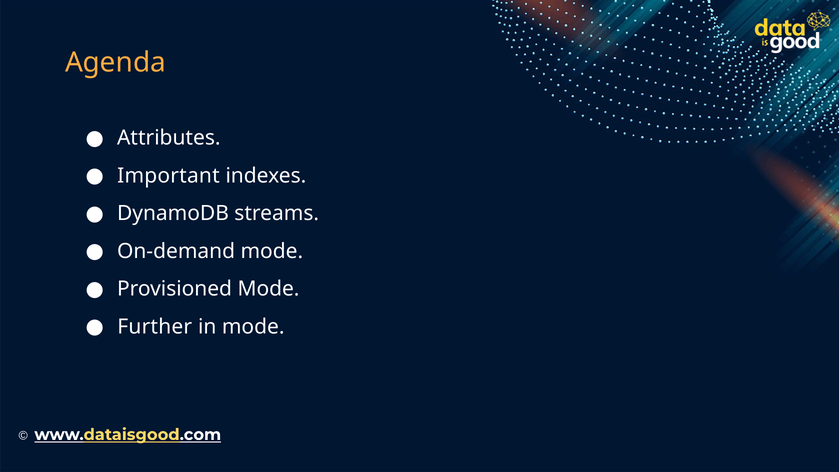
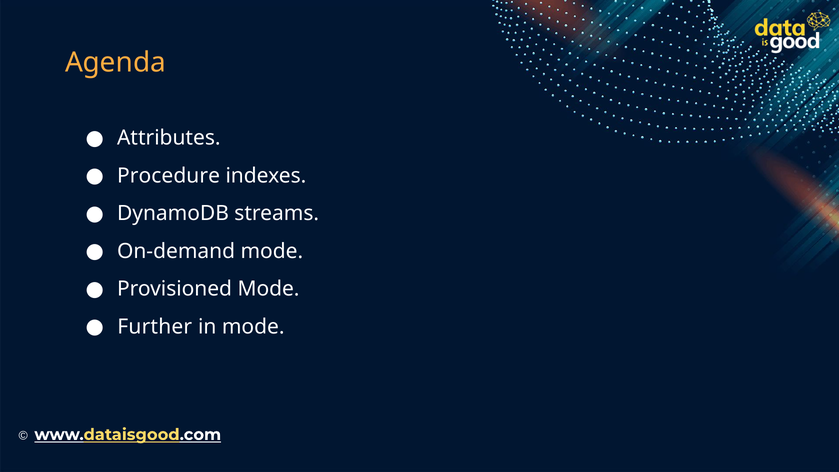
Important: Important -> Procedure (169, 176)
